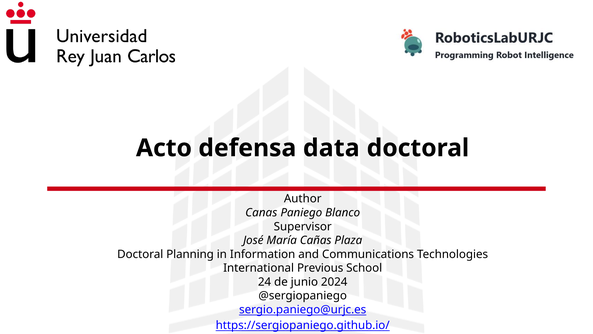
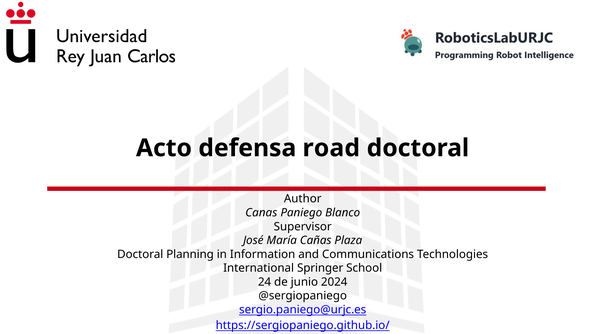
data: data -> road (331, 148)
Previous: Previous -> Springer (320, 268)
